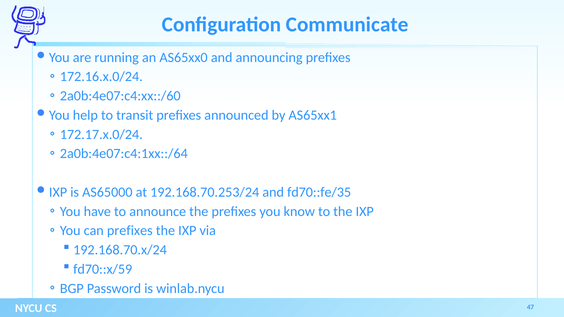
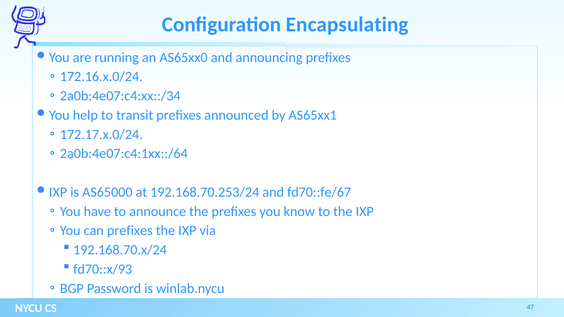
Communicate: Communicate -> Encapsulating (347, 25)
2a0b:4e07:c4:xx::/60: 2a0b:4e07:c4:xx::/60 -> 2a0b:4e07:c4:xx::/34 (120, 96)
fd70::fe/35: fd70::fe/35 -> fd70::fe/67 (319, 192)
fd70::x/59: fd70::x/59 -> fd70::x/93 (103, 269)
